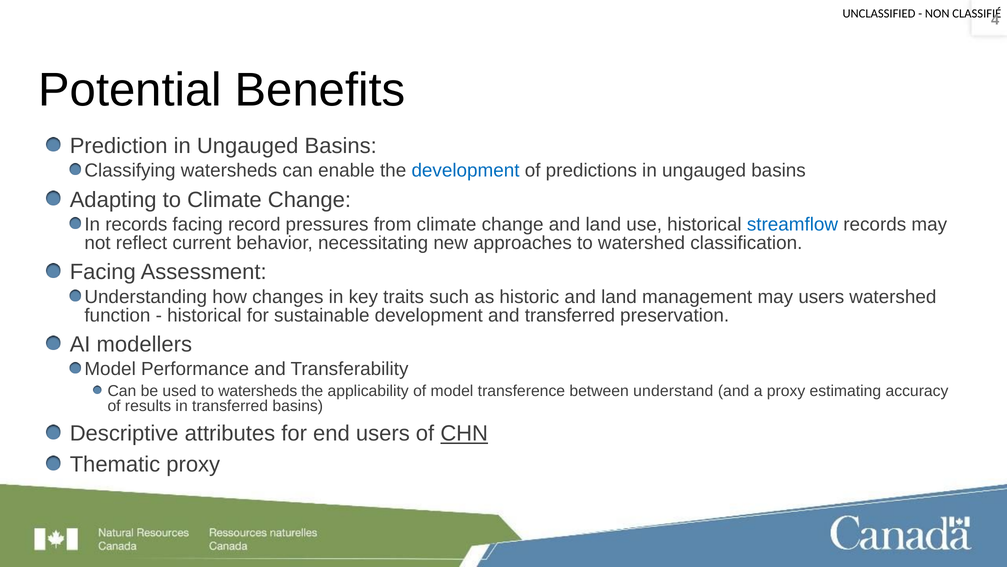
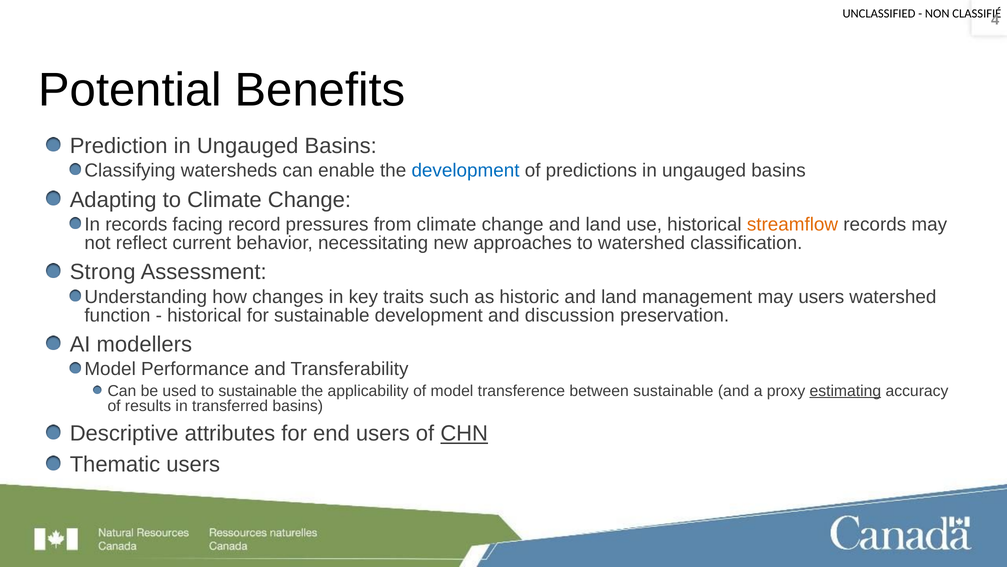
streamflow colour: blue -> orange (792, 224)
Facing: Facing -> Strong (103, 272)
and transferred: transferred -> discussion (570, 315)
to watersheds: watersheds -> sustainable (258, 390)
between understand: understand -> sustainable (673, 390)
estimating underline: none -> present (845, 390)
Thematic proxy: proxy -> users (193, 464)
